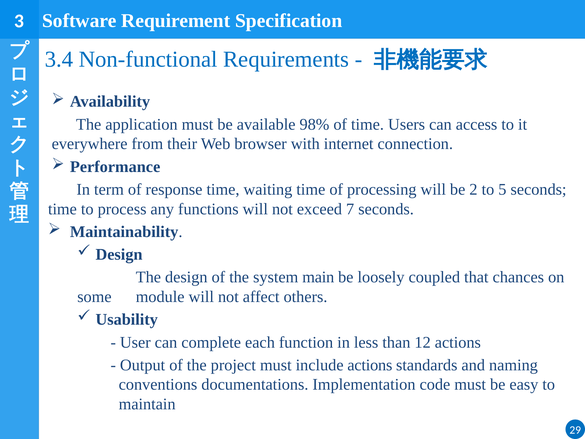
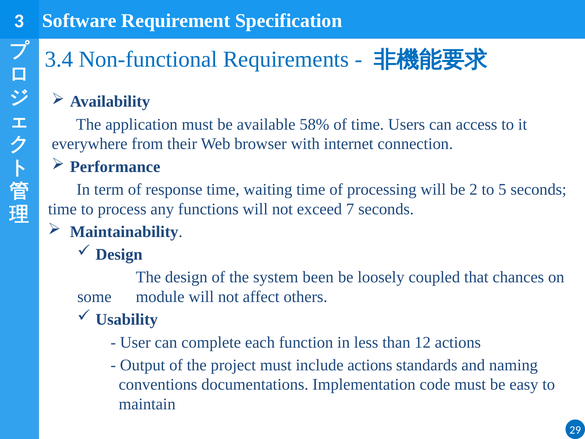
98%: 98% -> 58% (314, 124)
main: main -> been (318, 277)
